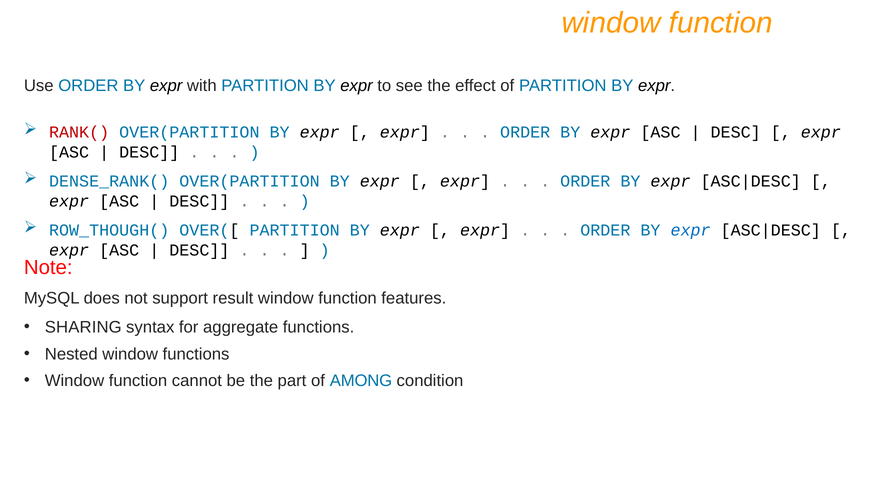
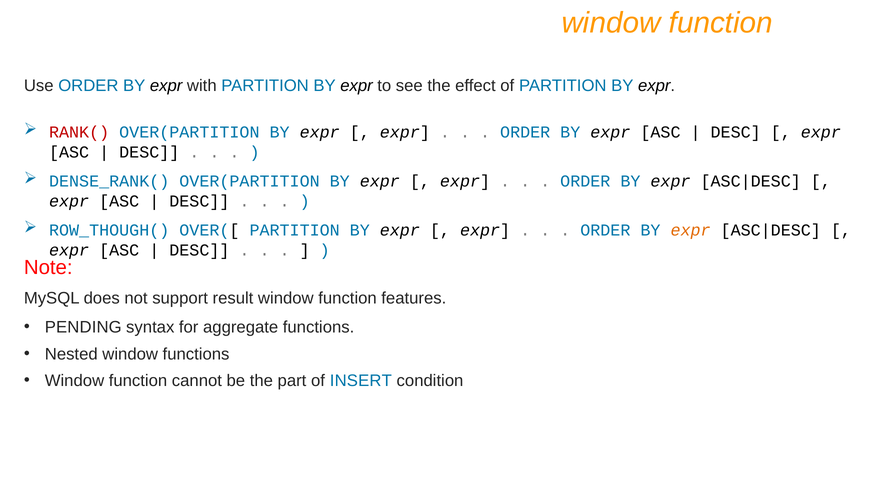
expr colour: blue -> orange (691, 230)
SHARING: SHARING -> PENDING (83, 327)
AMONG: AMONG -> INSERT (361, 381)
